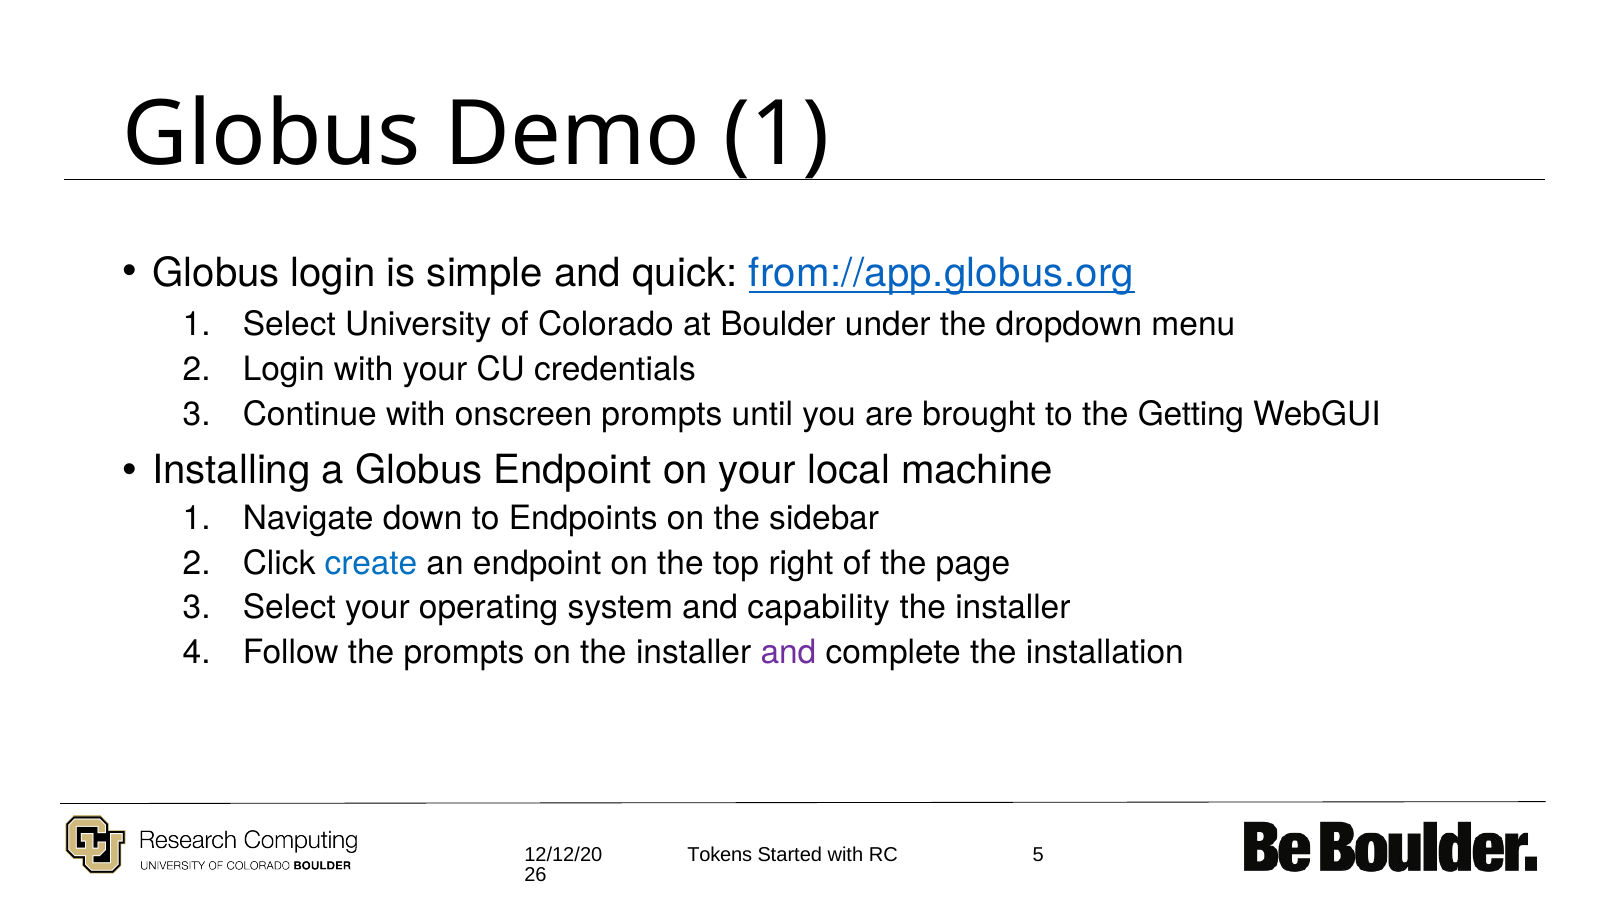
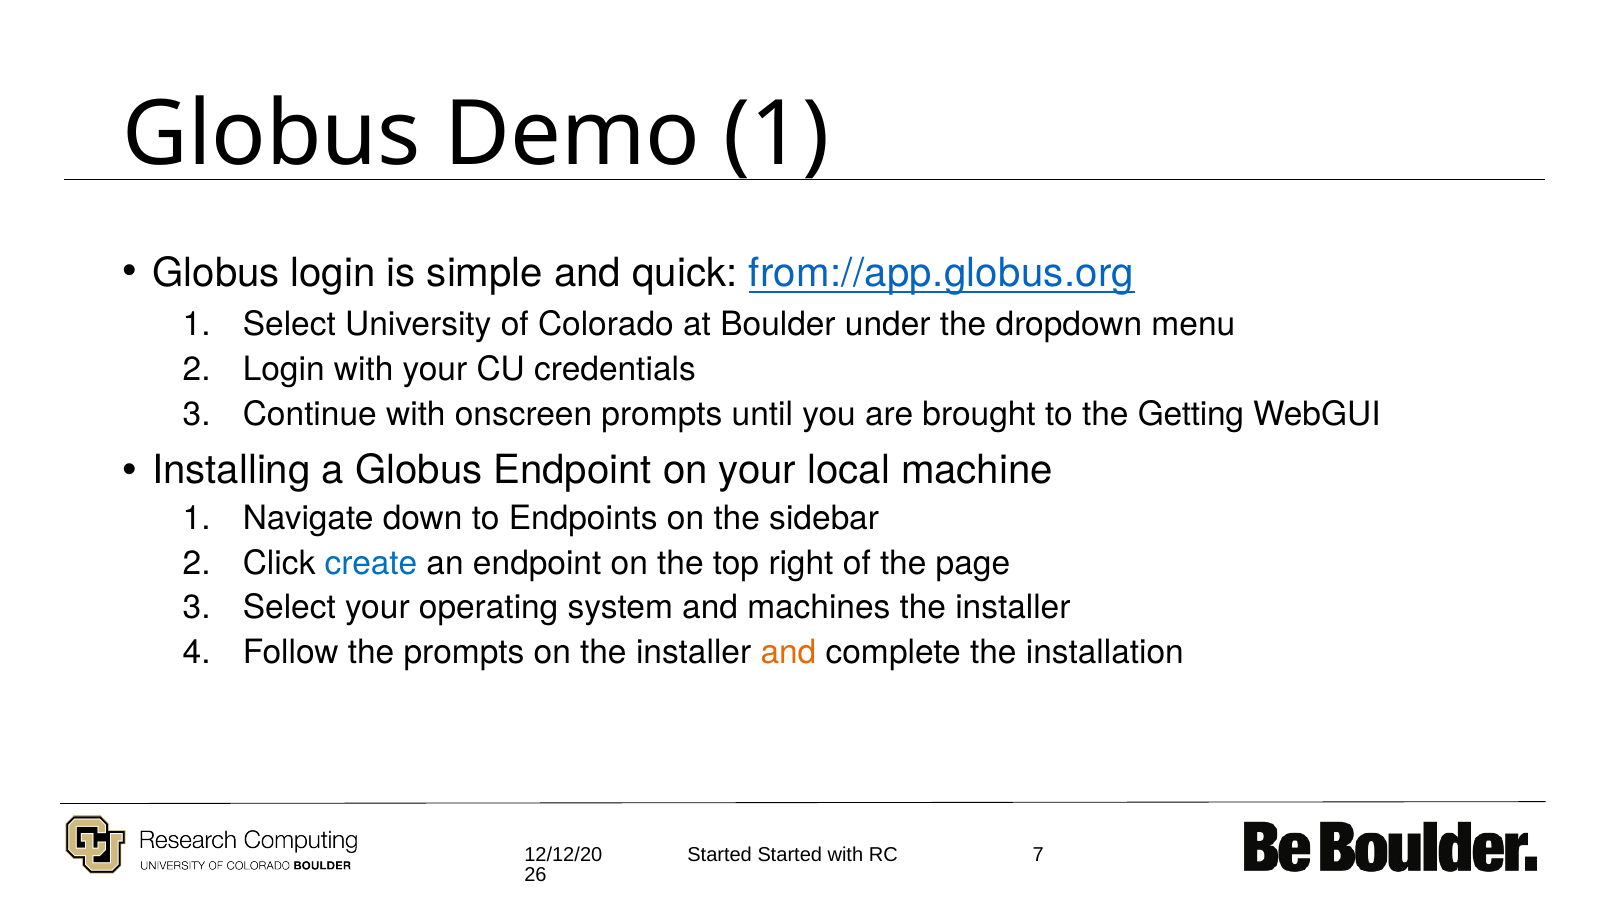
capability: capability -> machines (819, 607)
and colour: purple -> orange (788, 652)
Tokens: Tokens -> Started (720, 855)
5: 5 -> 7 (1038, 855)
